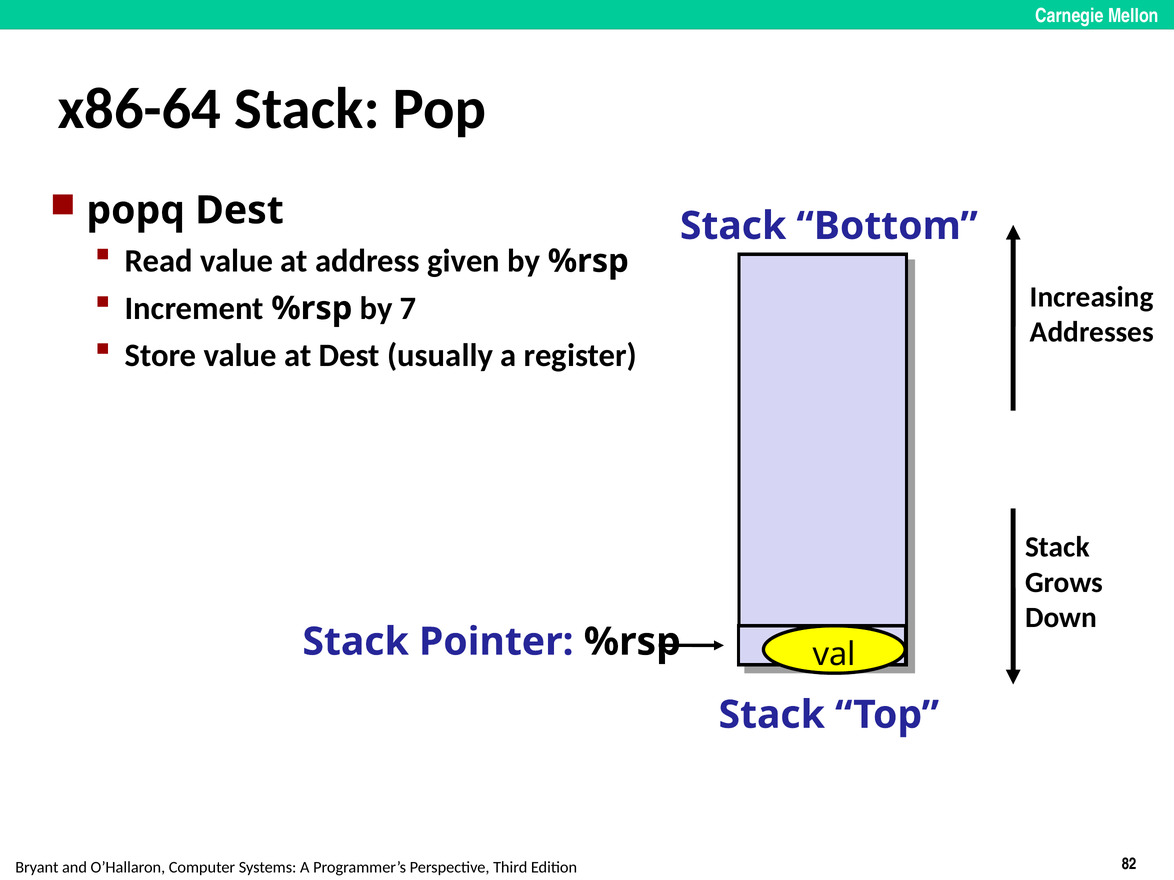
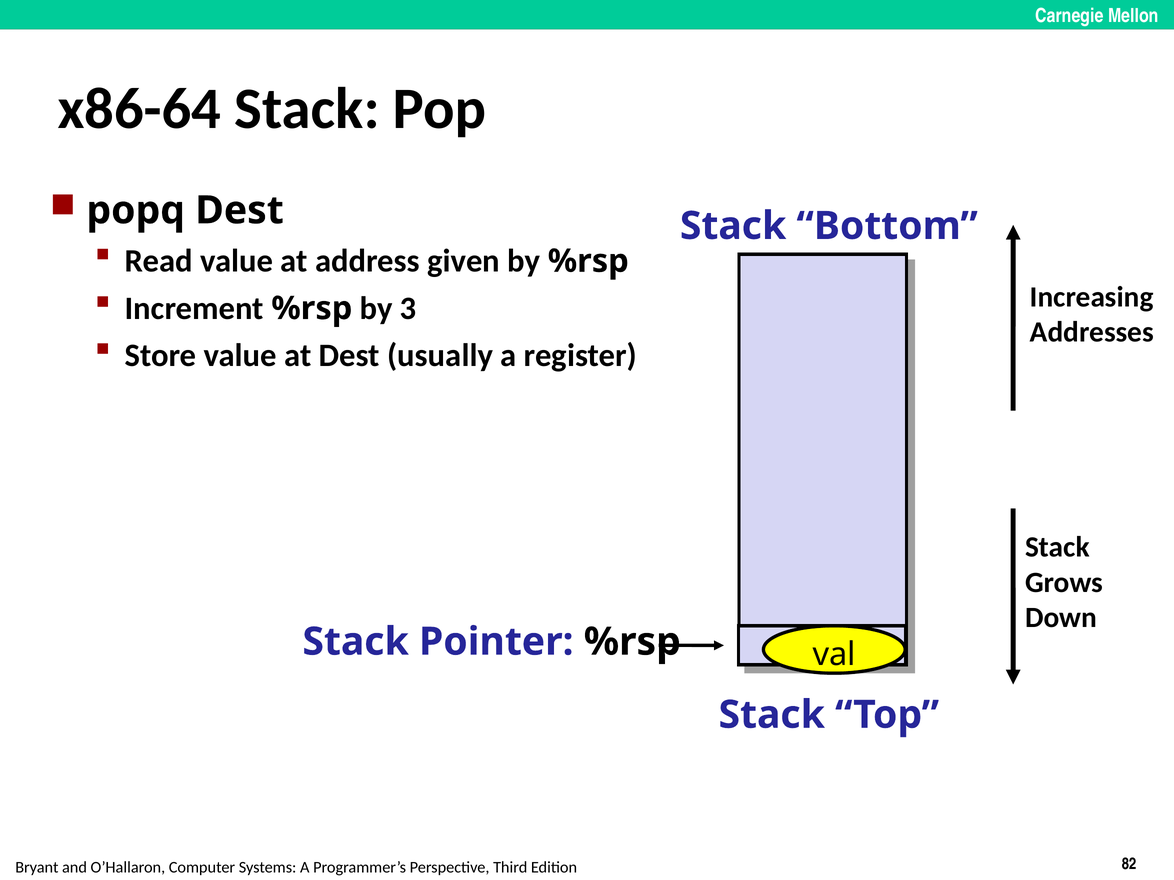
7: 7 -> 3 (408, 309)
